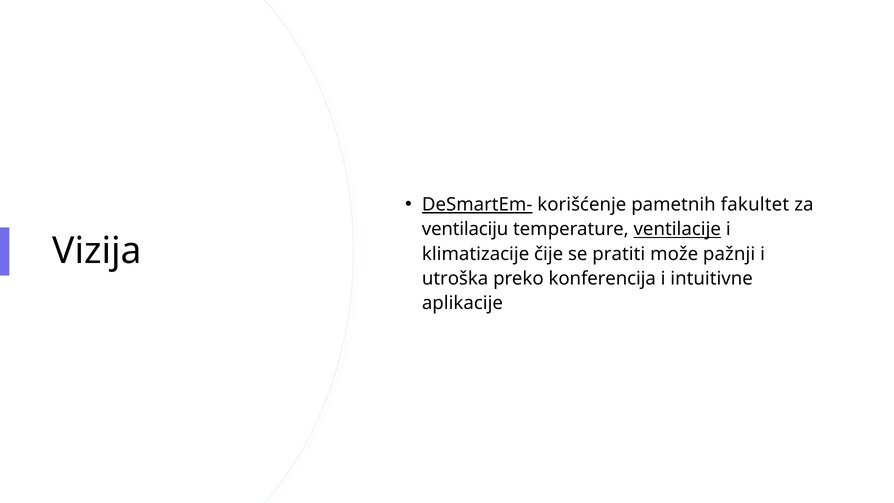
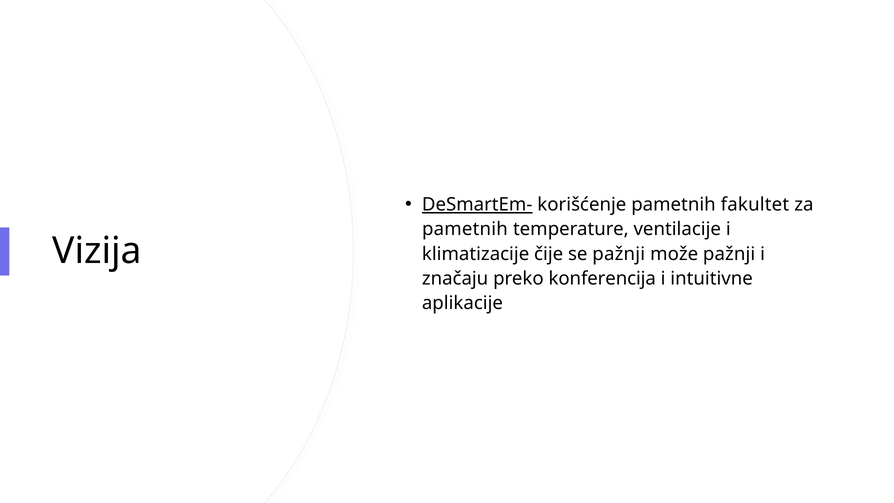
ventilaciju: ventilaciju -> pametnih (465, 229)
ventilacije underline: present -> none (677, 229)
se pratiti: pratiti -> pažnji (619, 254)
utroška: utroška -> značaju (455, 278)
